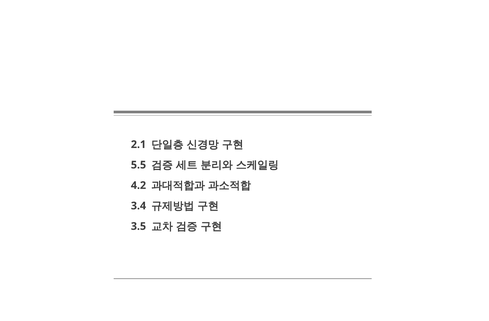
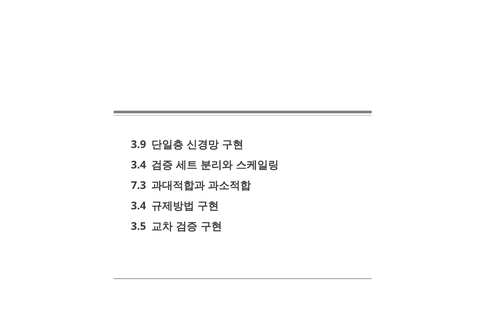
2.1: 2.1 -> 3.9 (138, 145)
5.5: 5.5 -> 3.4 (138, 165)
4.2: 4.2 -> 7.3 (138, 185)
